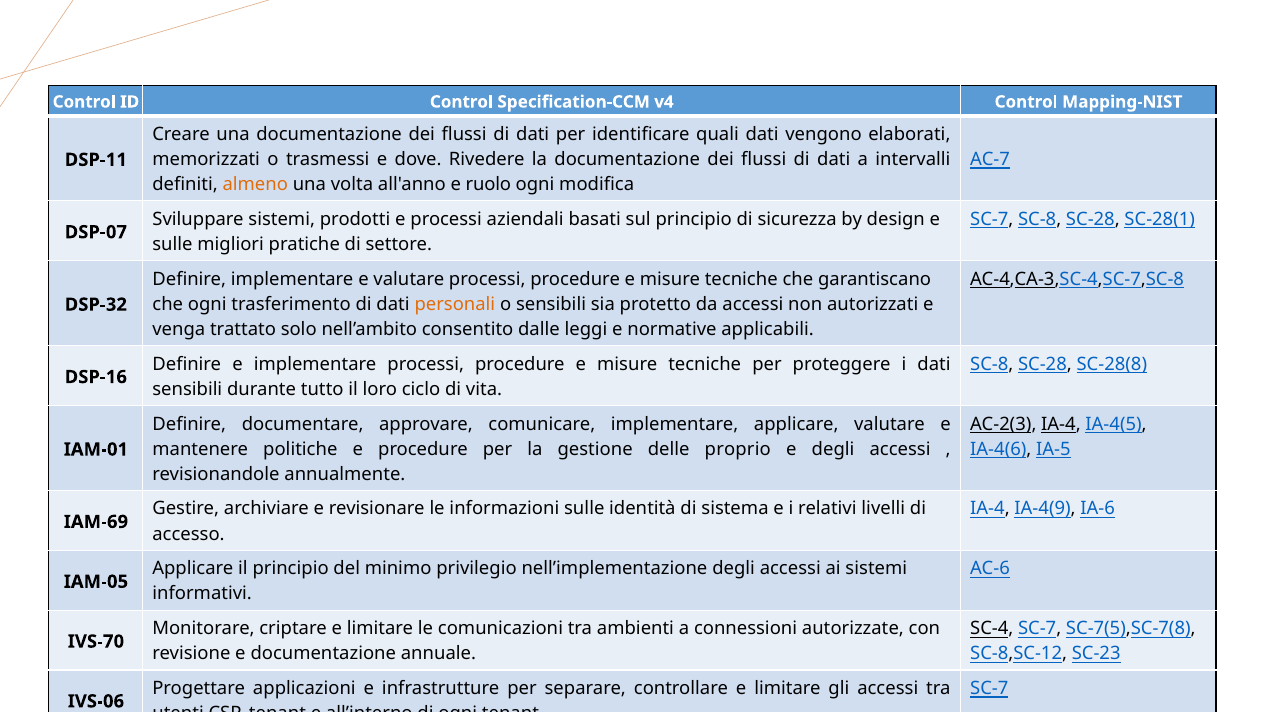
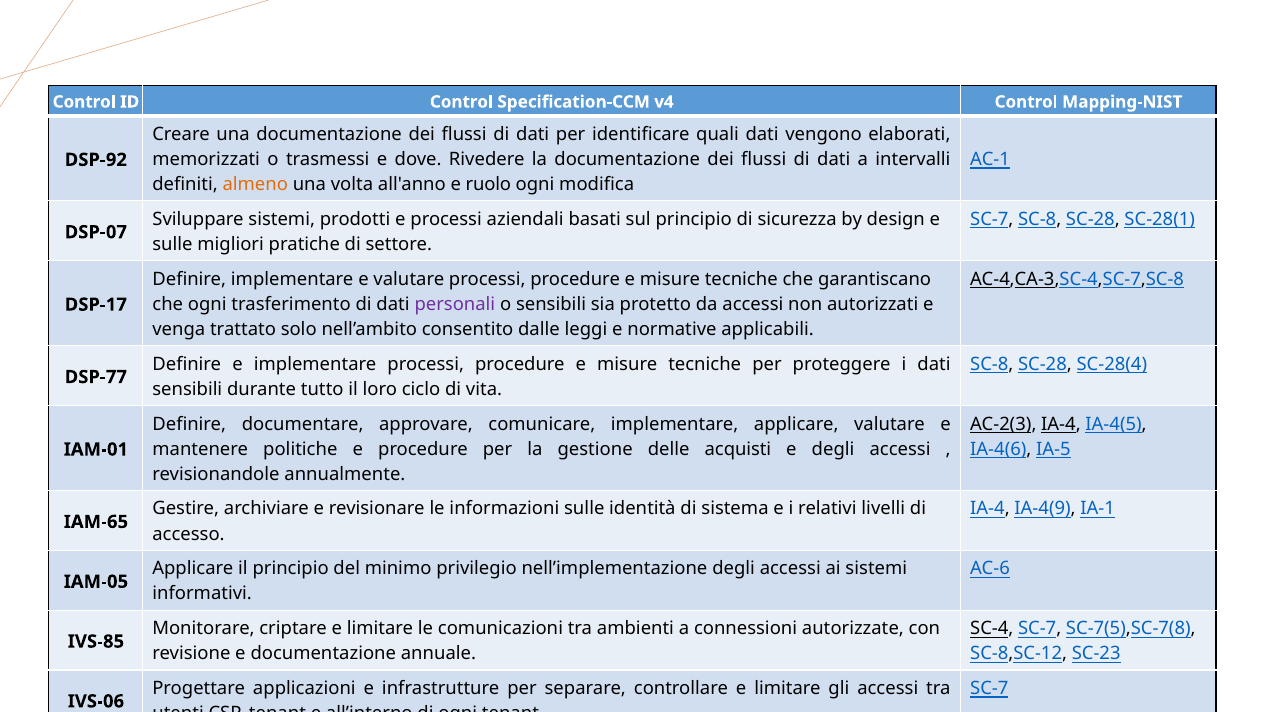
AC-7: AC-7 -> AC-1 (990, 159)
DSP-11: DSP-11 -> DSP-92 (96, 160)
personali colour: orange -> purple (455, 304)
DSP-32: DSP-32 -> DSP-17 (96, 304)
SC-28(8: SC-28(8 -> SC-28(4 (1112, 364)
DSP-16: DSP-16 -> DSP-77 (96, 377)
proprio: proprio -> acquisti (738, 449)
IA-6: IA-6 -> IA-1 (1098, 509)
IAM-69: IAM-69 -> IAM-65 (96, 522)
IVS-70: IVS-70 -> IVS-85 (96, 641)
